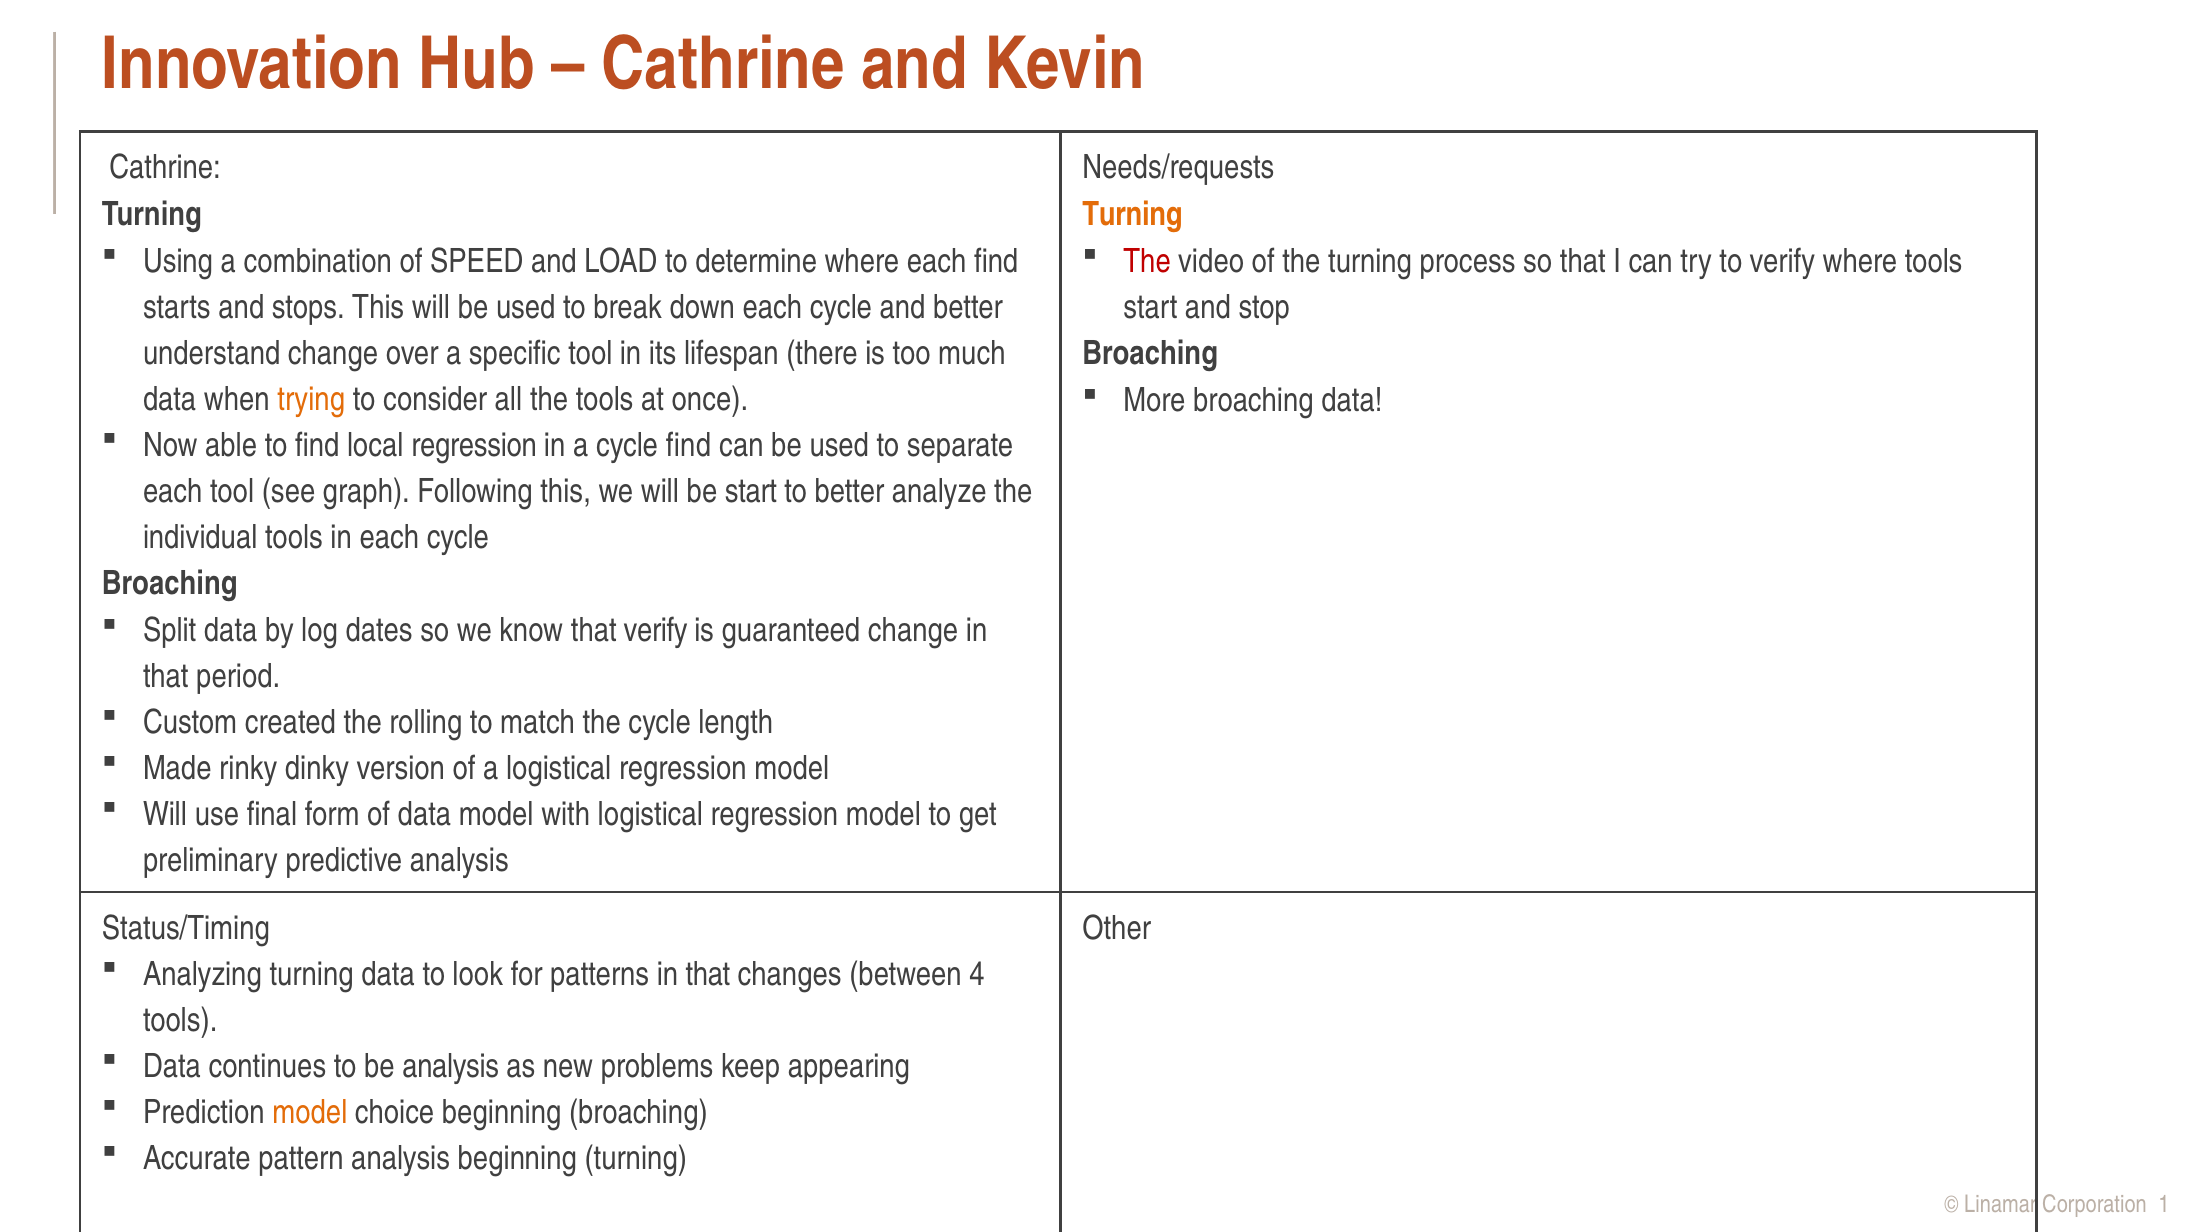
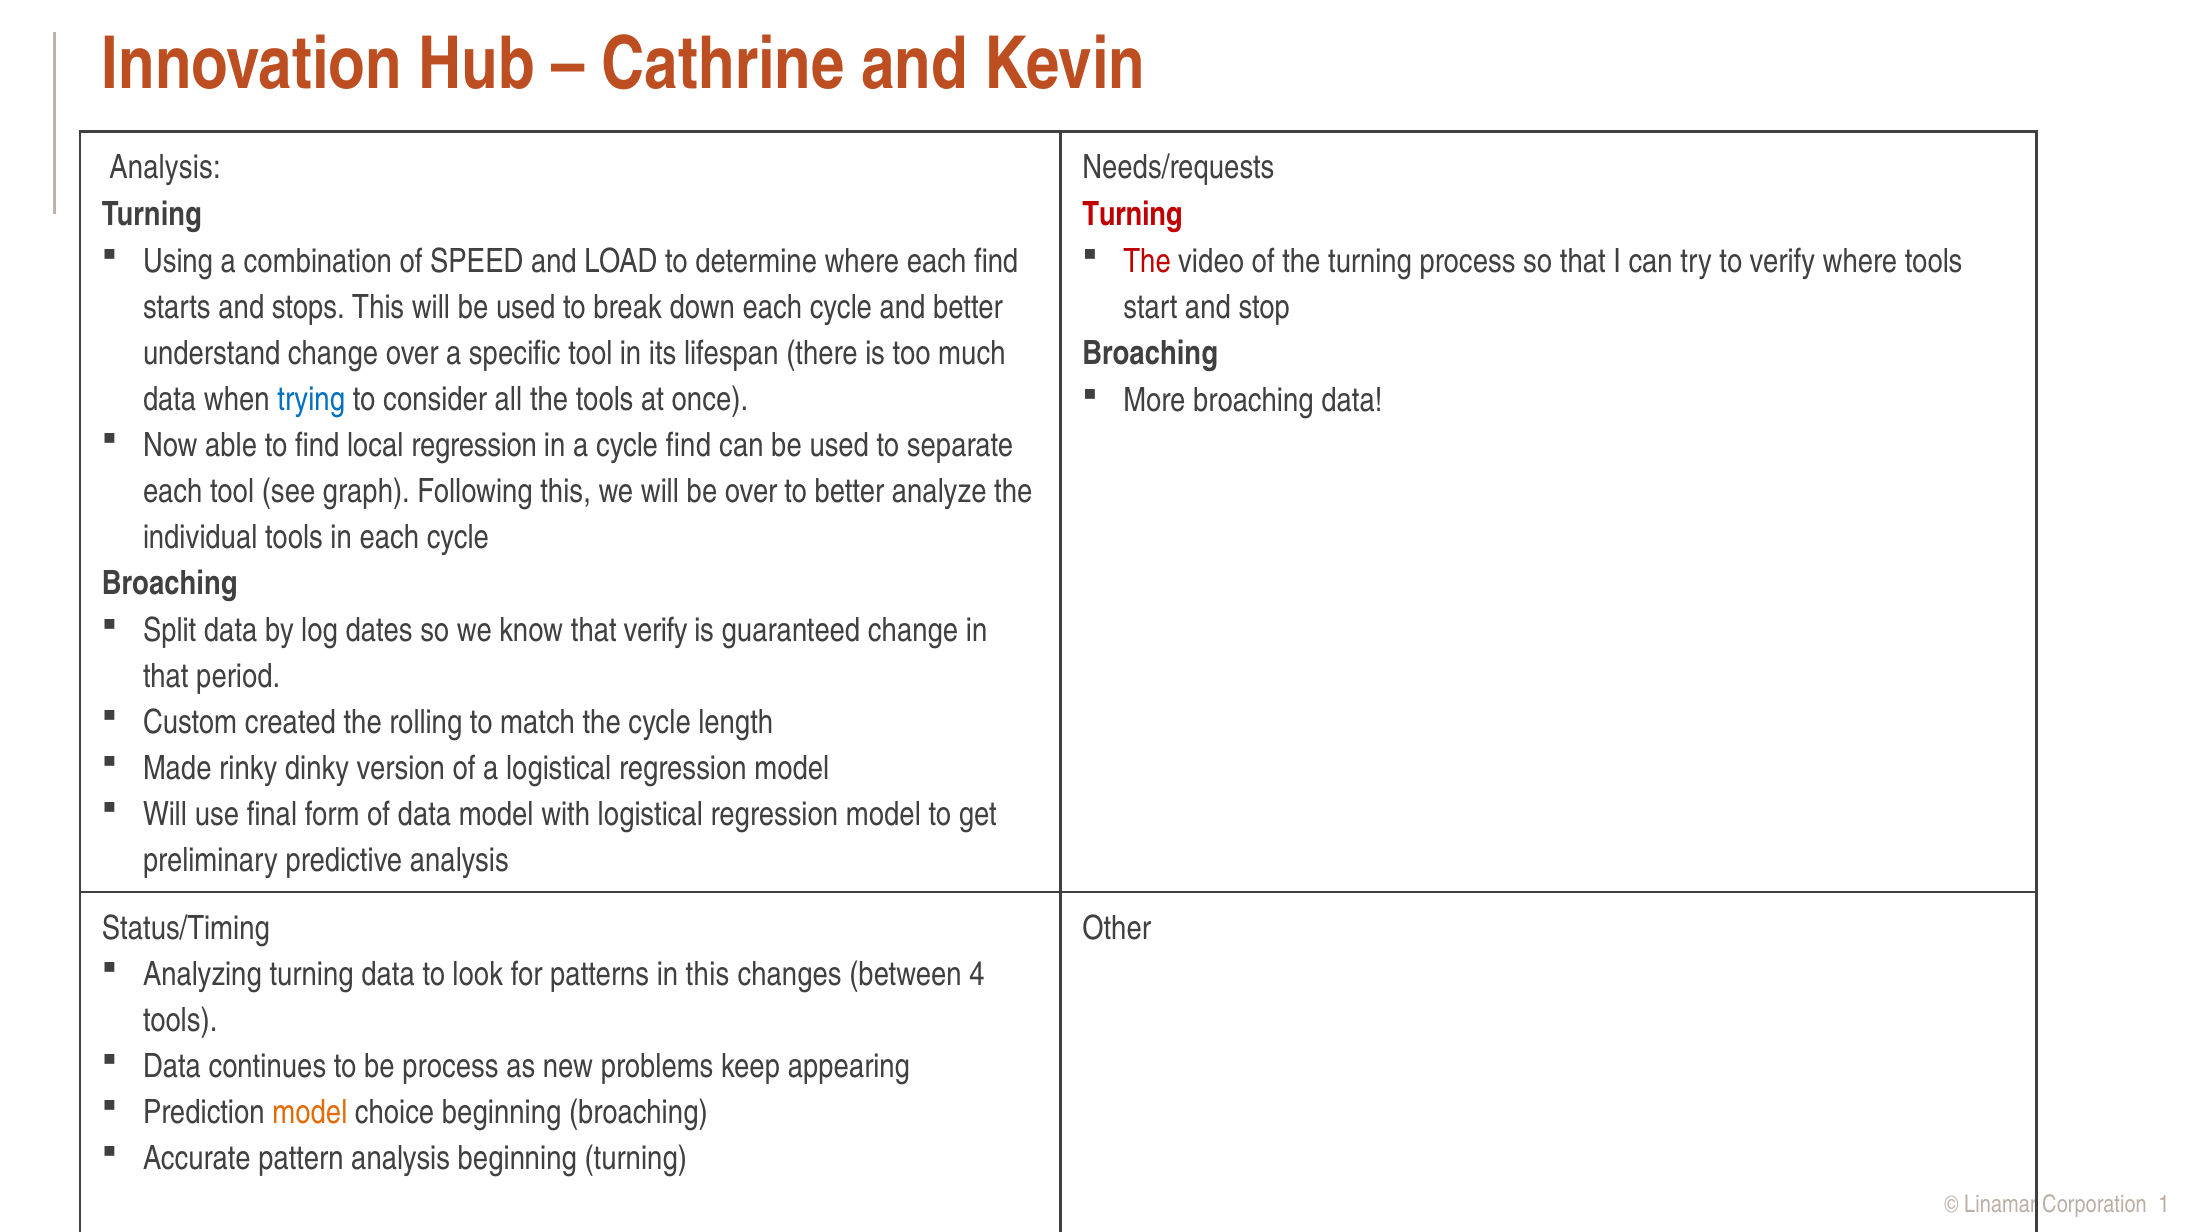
Cathrine: Cathrine -> Analysis (165, 168)
Turning colour: orange -> red (1133, 215)
trying colour: orange -> blue (311, 399)
be start: start -> over (751, 491)
patterns in that: that -> this (708, 975)
be analysis: analysis -> process (451, 1067)
